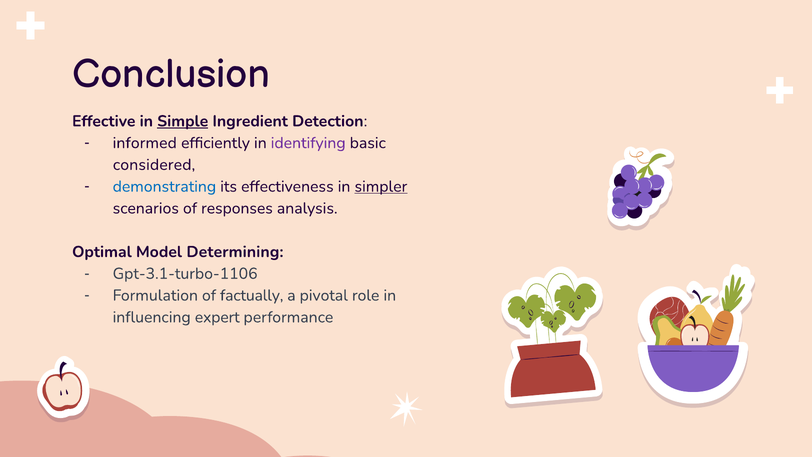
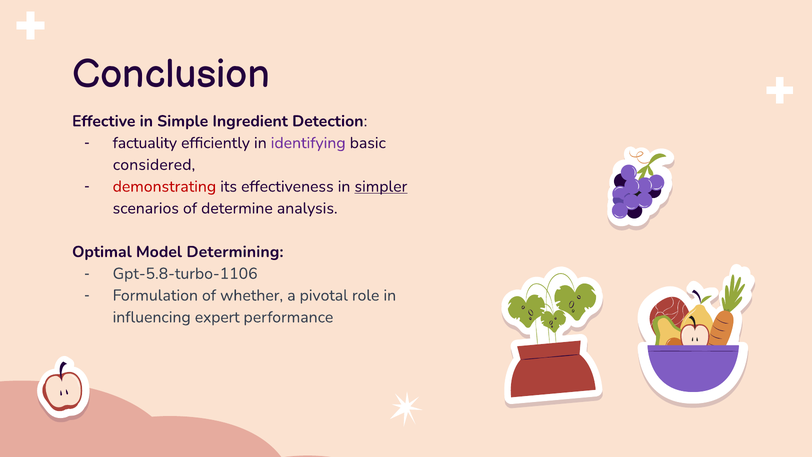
Simple underline: present -> none (183, 121)
informed: informed -> factuality (145, 143)
demonstrating colour: blue -> red (164, 186)
responses: responses -> determine (237, 208)
Gpt-3.1-turbo-1106: Gpt-3.1-turbo-1106 -> Gpt-5.8-turbo-1106 (185, 273)
factually: factually -> whether (252, 295)
